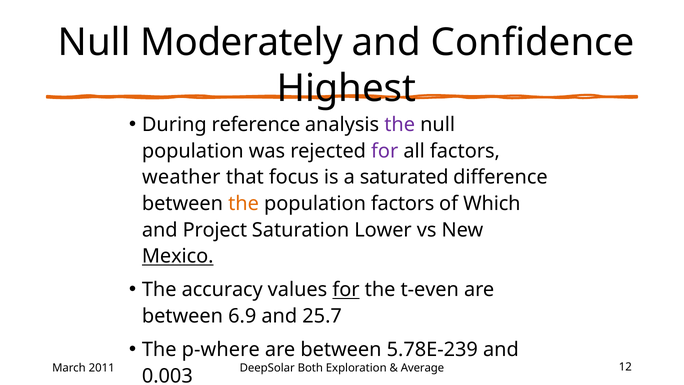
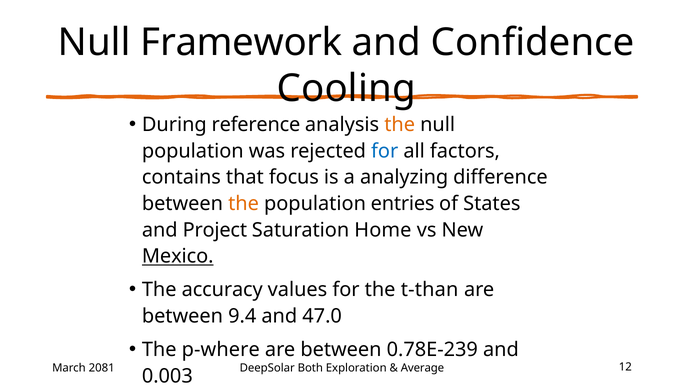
Moderately: Moderately -> Framework (241, 42)
Highest: Highest -> Cooling (346, 89)
the colour: purple -> orange (400, 125)
for colour: purple -> blue (385, 151)
weather: weather -> contains (181, 177)
saturated: saturated -> analyzing (404, 177)
population factors: factors -> entries (403, 204)
Which: Which -> States (492, 204)
Lower: Lower -> Home (383, 230)
for underline: present -> none (346, 290)
t-even: t-even -> t-than (430, 290)
6.9: 6.9 -> 9.4 (242, 316)
25.7: 25.7 -> 47.0 (322, 316)
5.78E-239: 5.78E-239 -> 0.78E-239 (432, 349)
2011: 2011 -> 2081 (102, 368)
